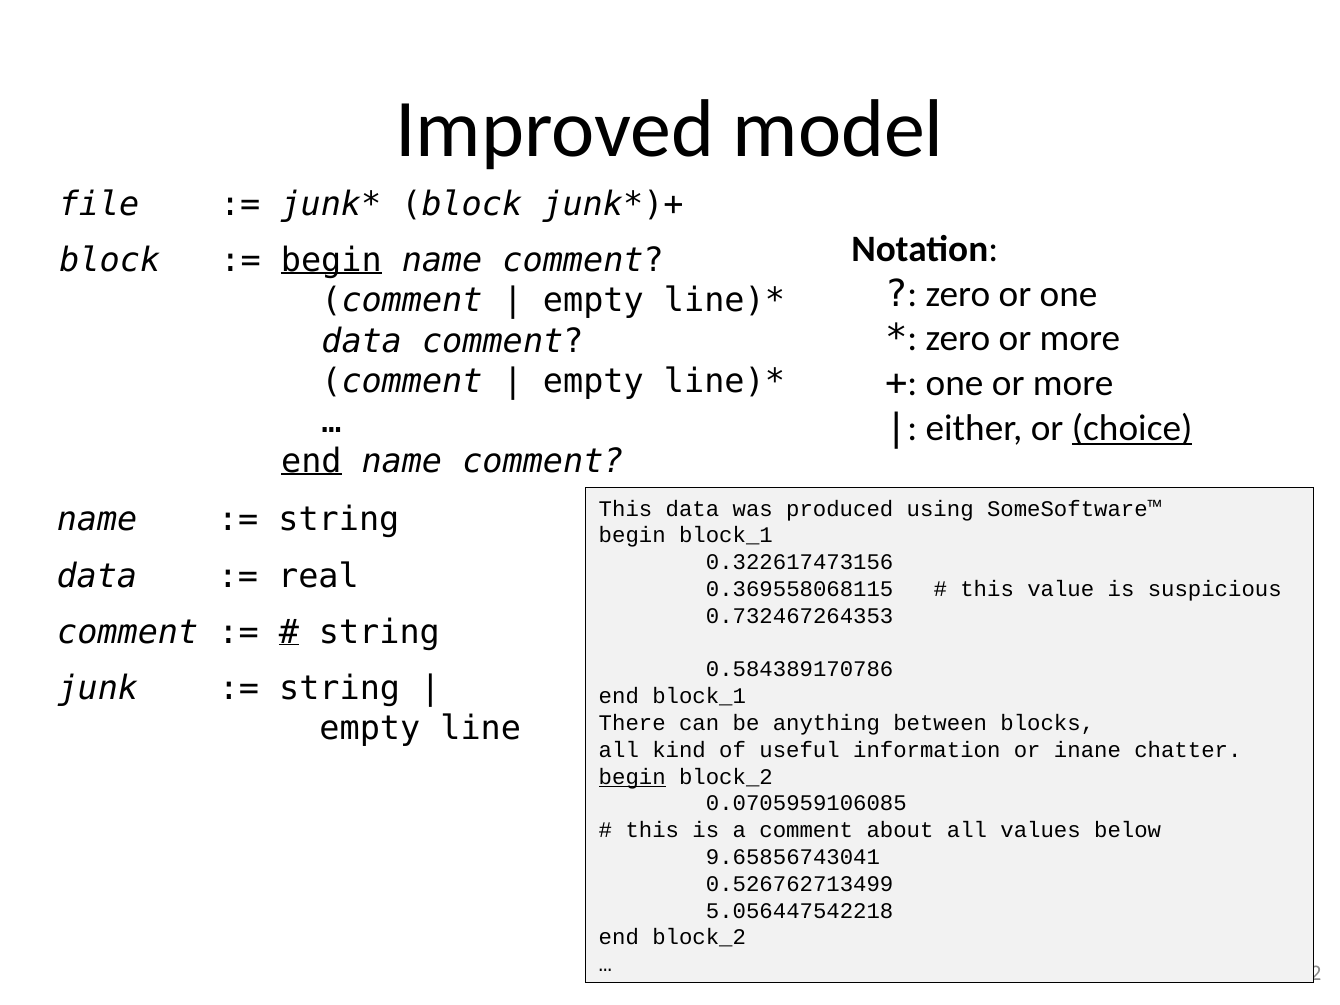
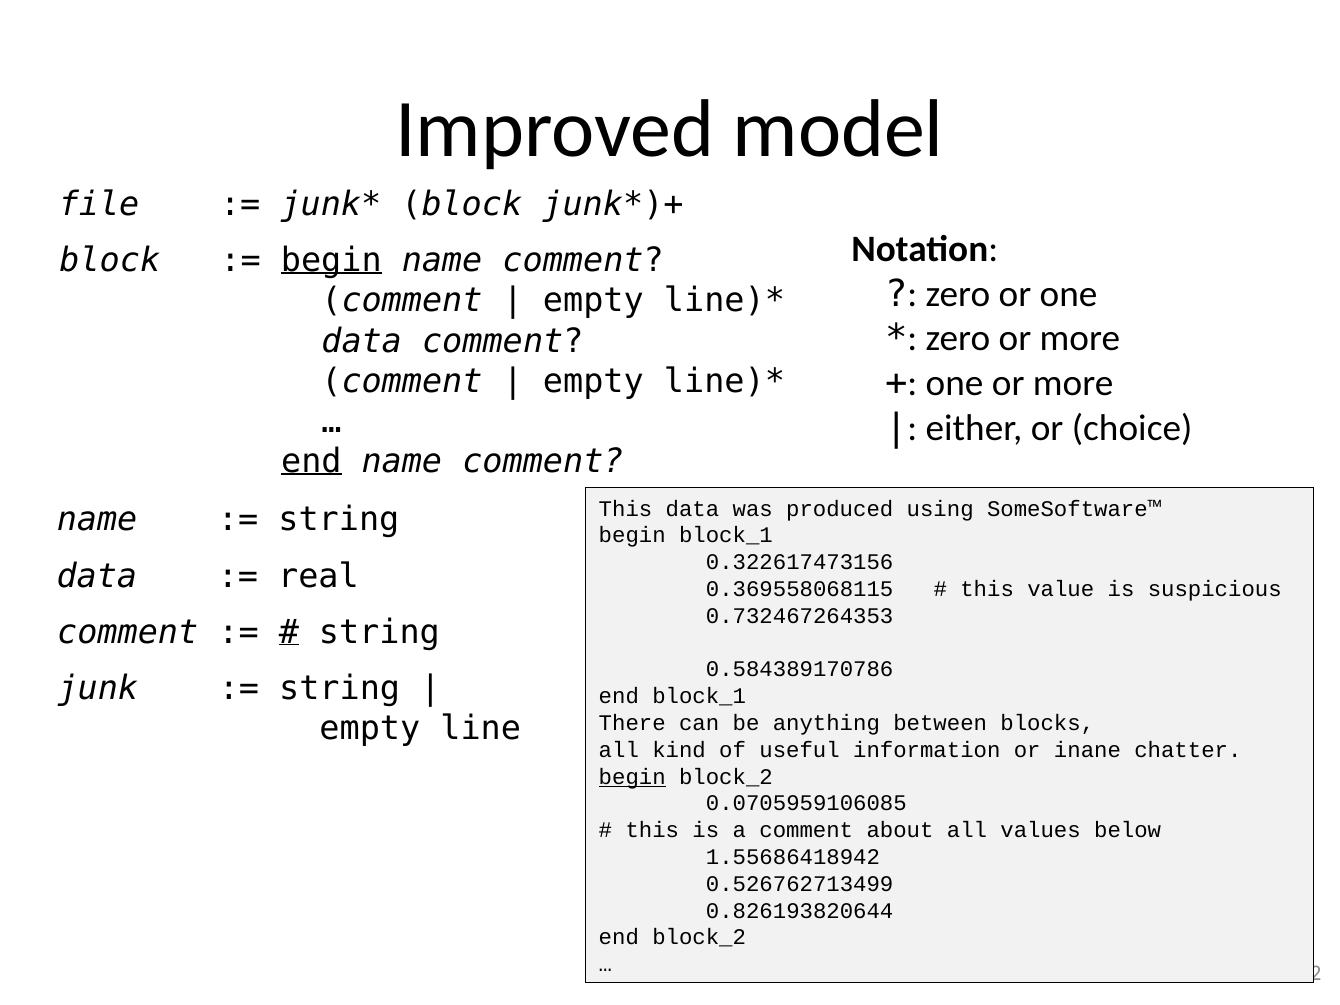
choice underline: present -> none (1132, 428)
9.65856743041: 9.65856743041 -> 1.55686418942 (793, 857)
5.056447542218: 5.056447542218 -> 0.826193820644 (800, 911)
